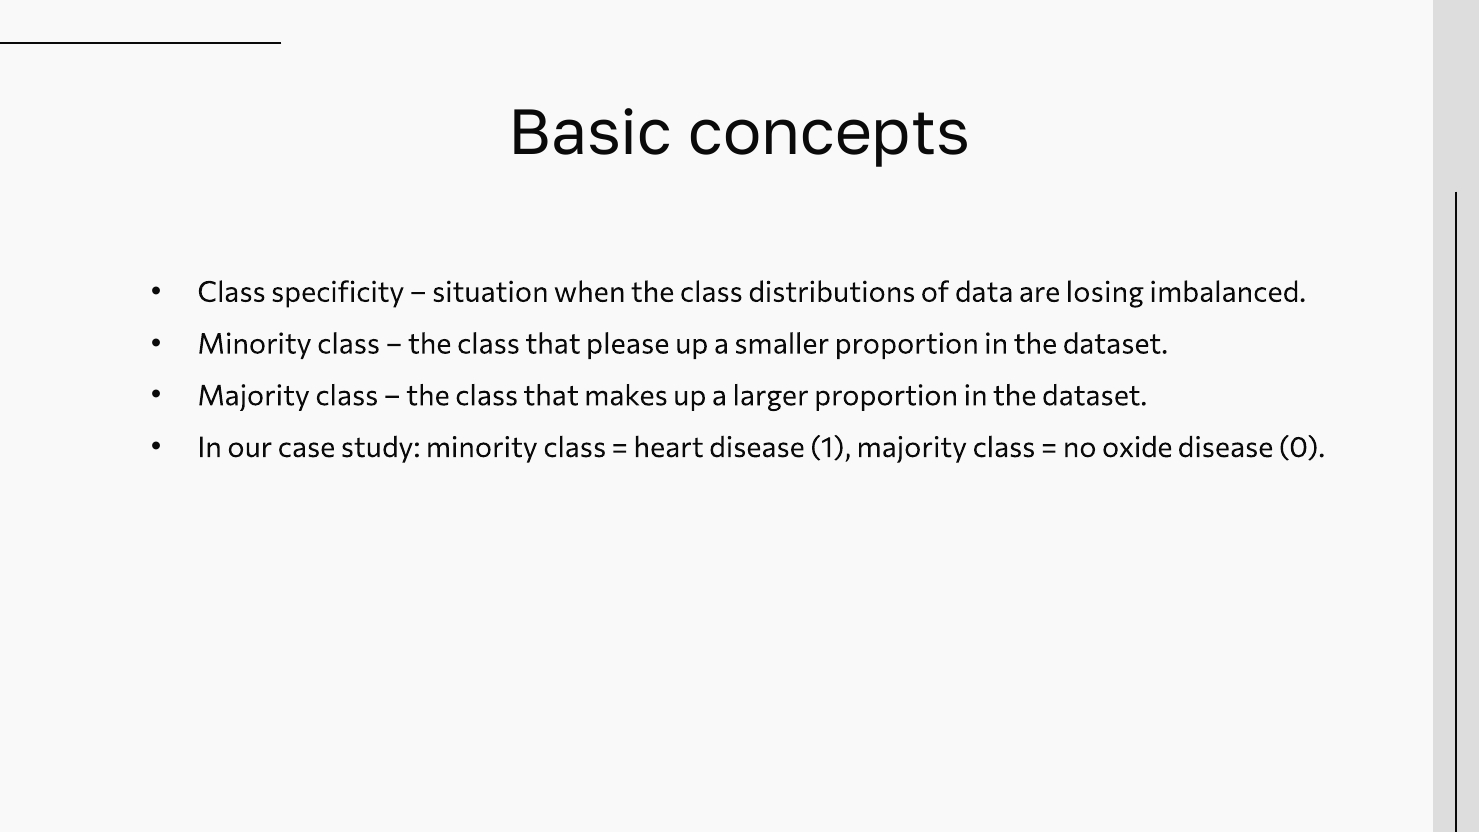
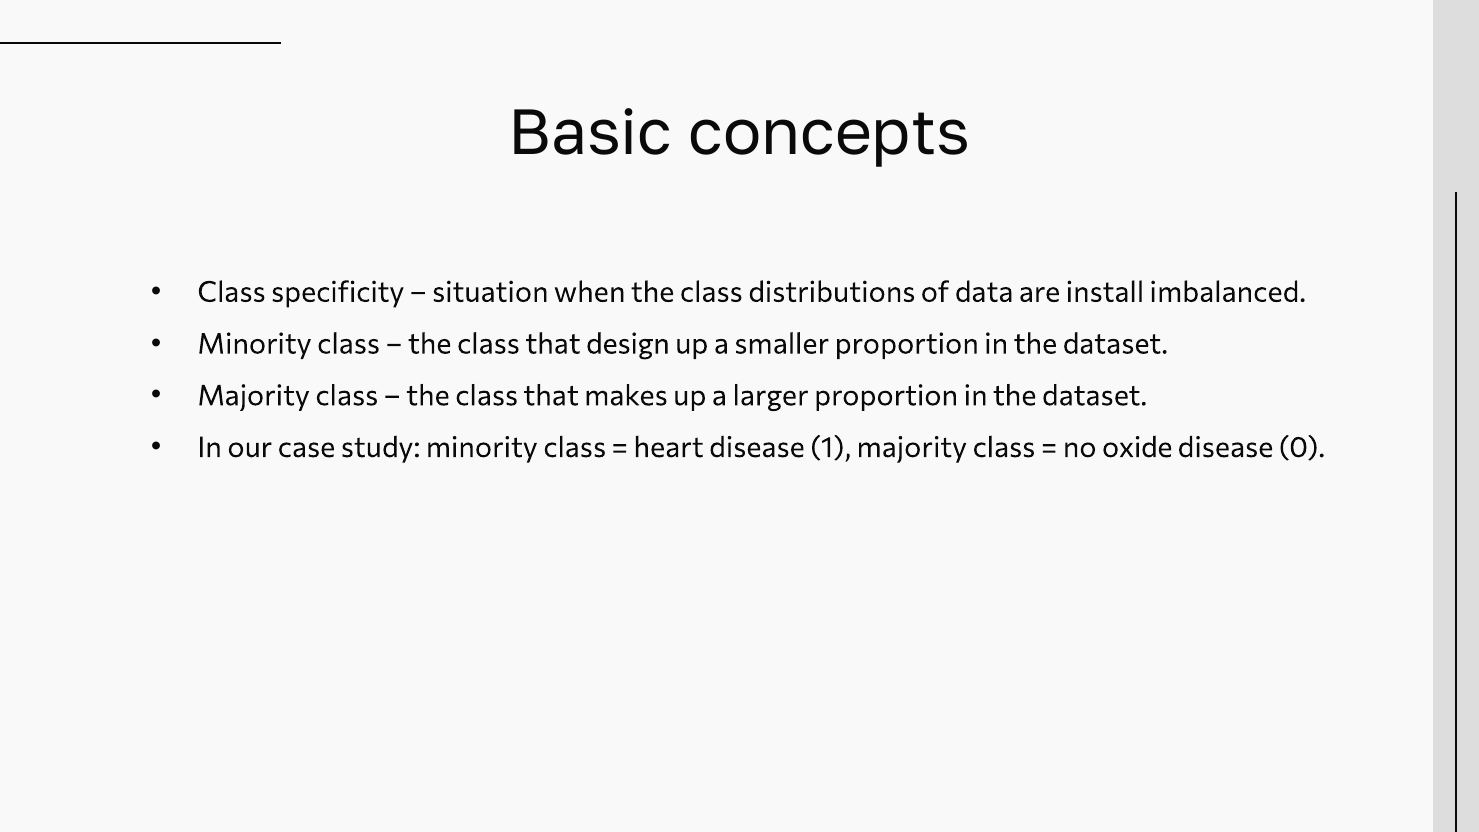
losing: losing -> install (1105, 292)
please: please -> design (628, 344)
